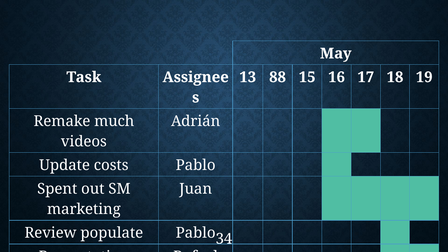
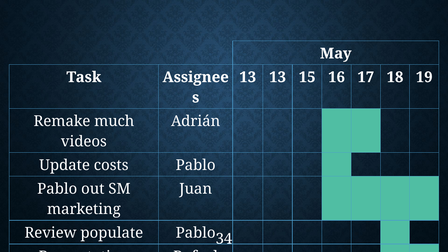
13 88: 88 -> 13 (278, 77)
Spent: Spent -> Pablo (57, 189)
